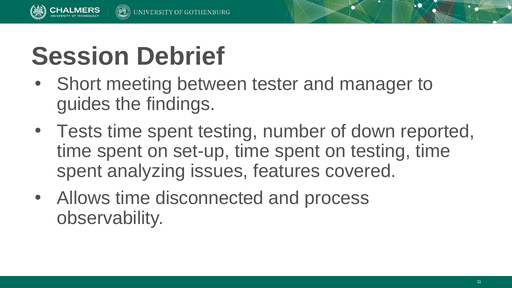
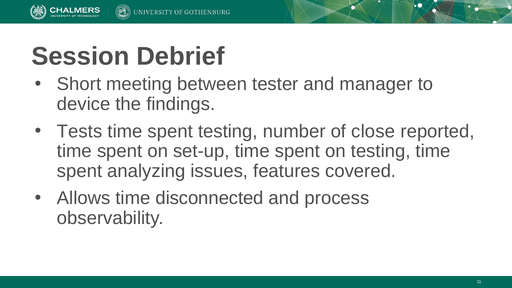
guides: guides -> device (84, 104)
down: down -> close (373, 131)
